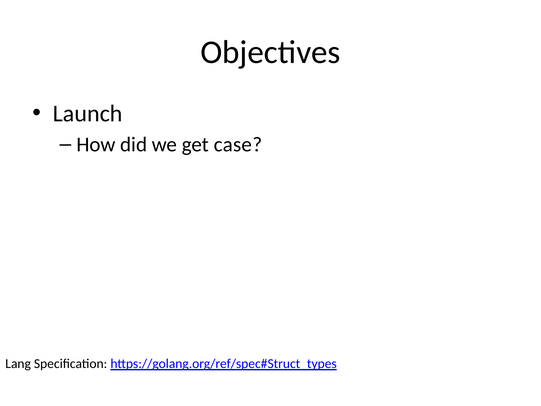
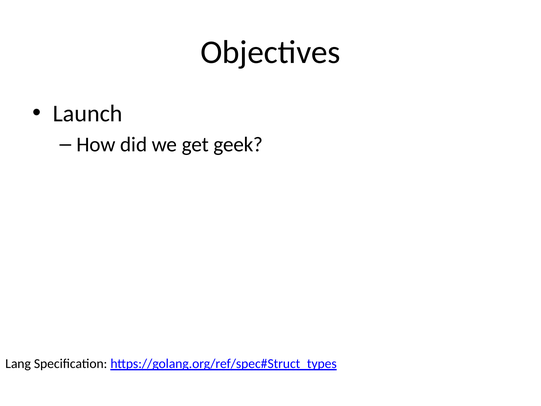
case: case -> geek (238, 145)
